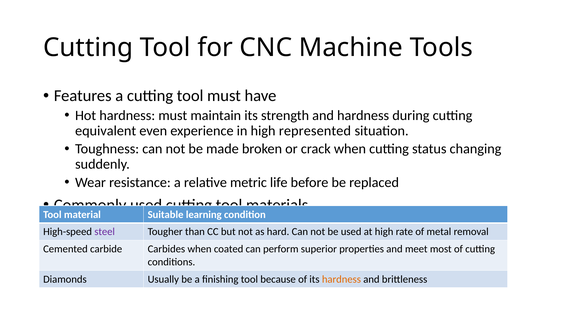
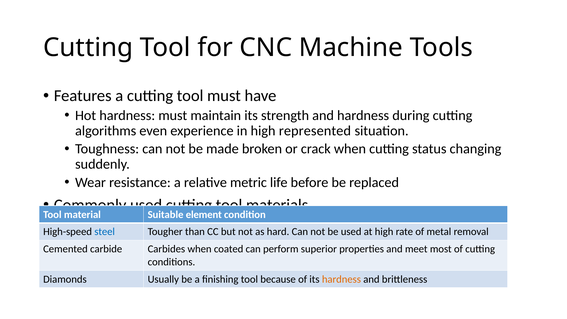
equivalent: equivalent -> algorithms (106, 131)
learning: learning -> element (204, 214)
steel colour: purple -> blue (105, 232)
